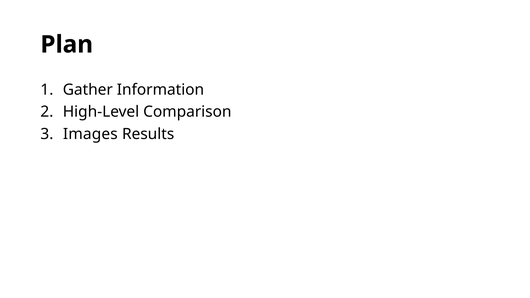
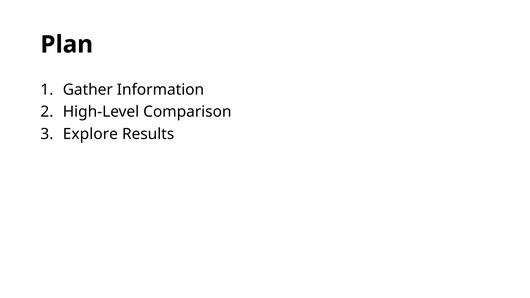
Images: Images -> Explore (90, 134)
